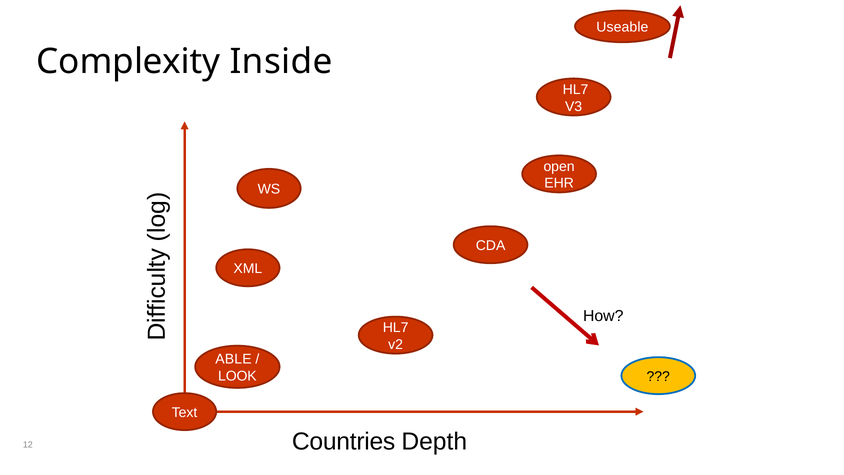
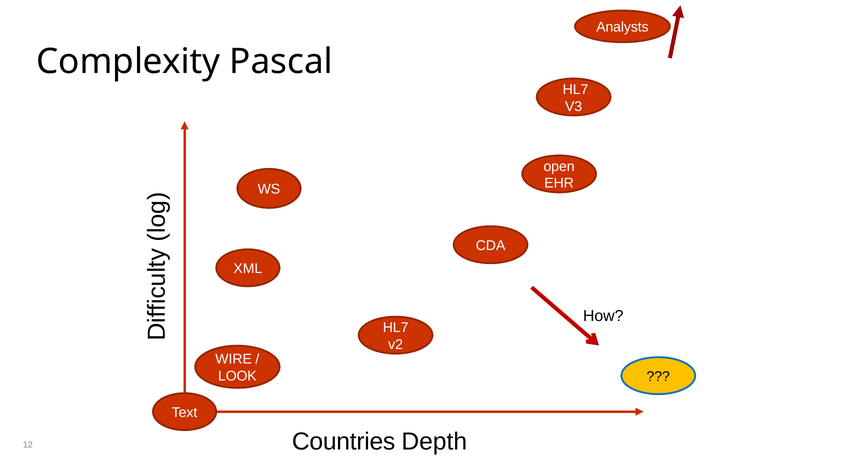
Useable: Useable -> Analysts (622, 27)
Inside: Inside -> Pascal (281, 61)
ABLE: ABLE -> WIRE (234, 359)
